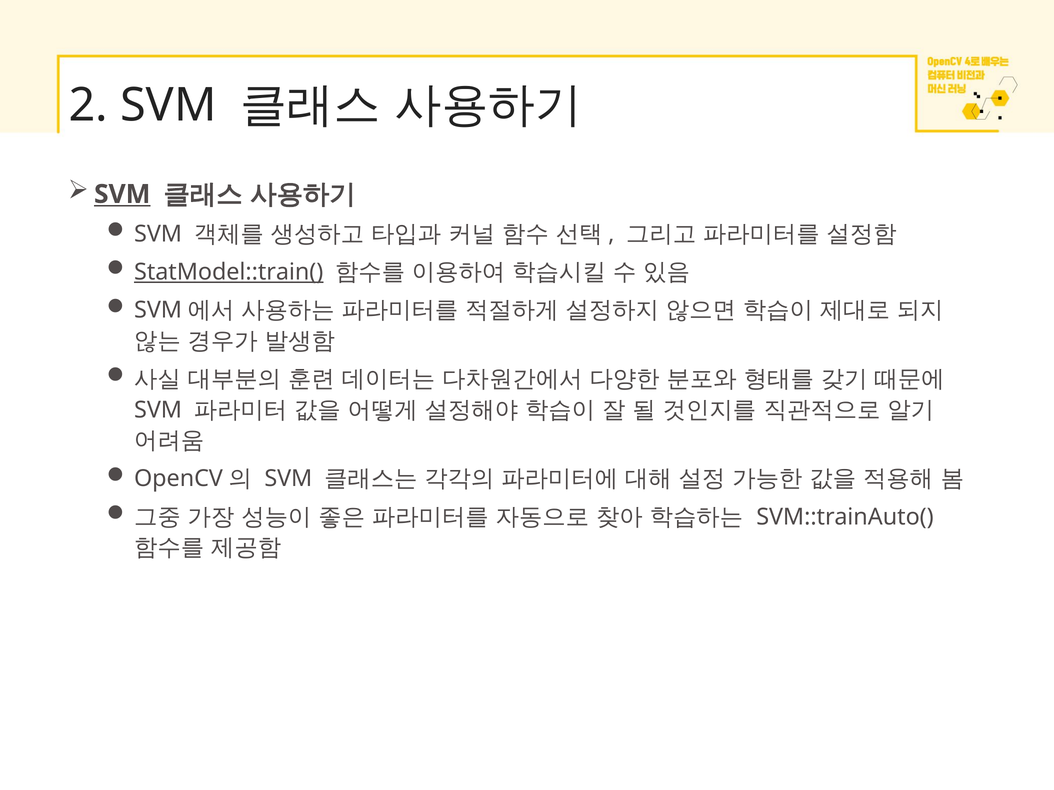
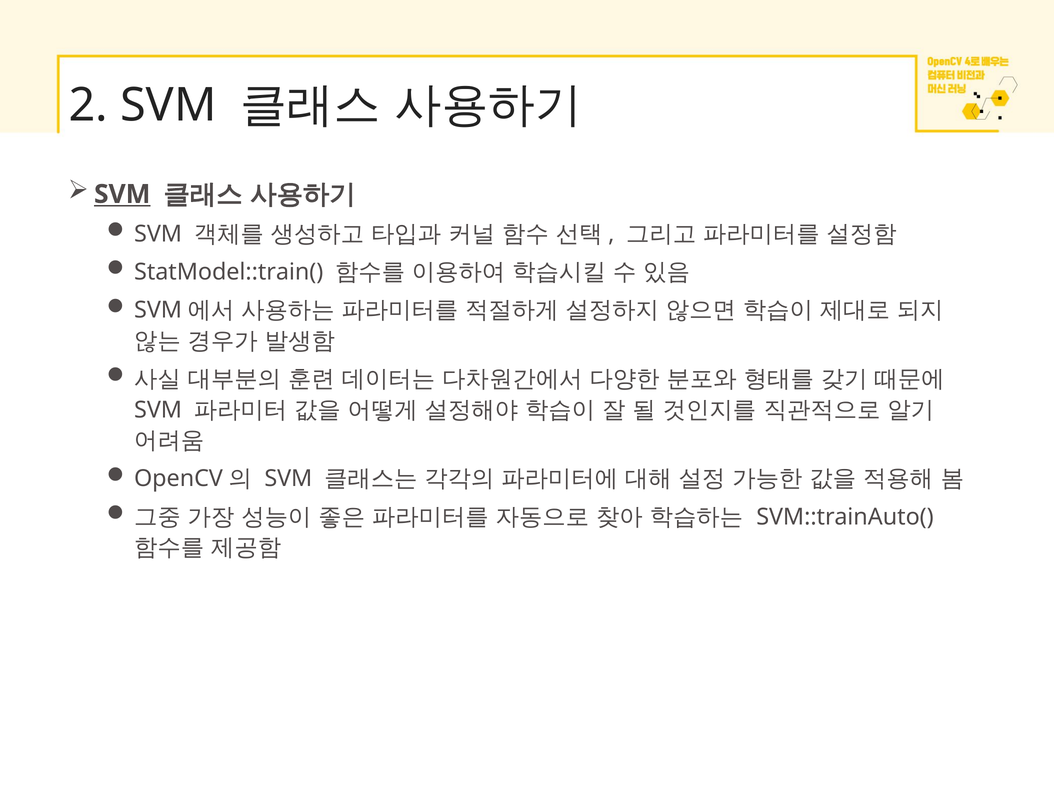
StatModel::train( underline: present -> none (229, 272)
